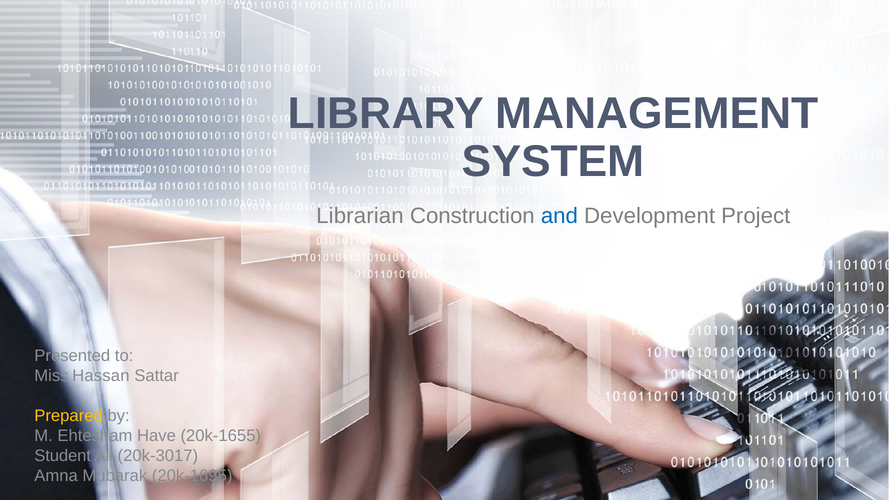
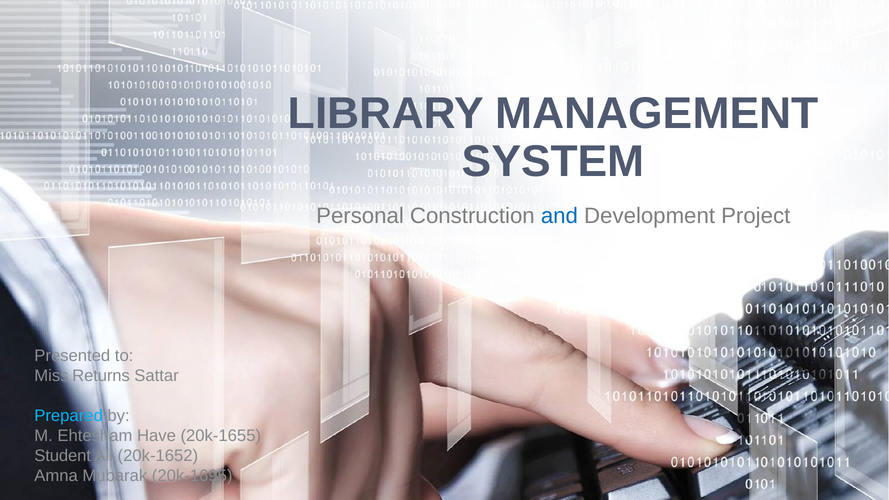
Librarian: Librarian -> Personal (360, 216)
Hassan: Hassan -> Returns (101, 376)
Prepared colour: yellow -> light blue (69, 416)
20k-3017: 20k-3017 -> 20k-1652 (158, 456)
